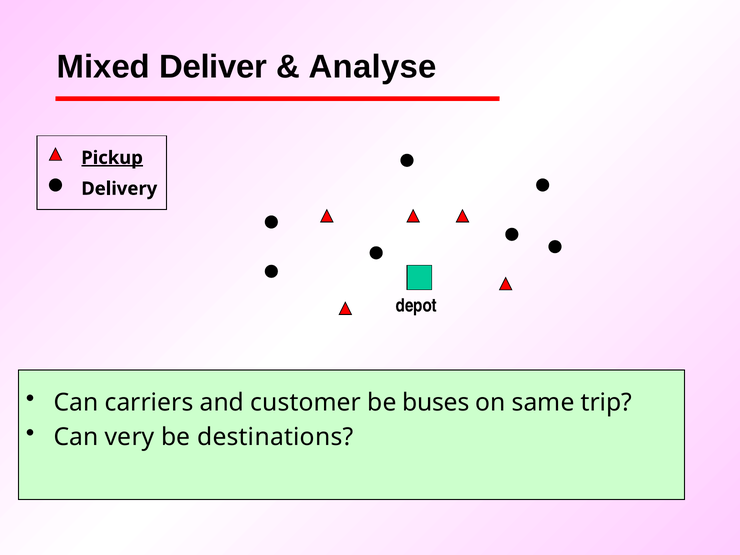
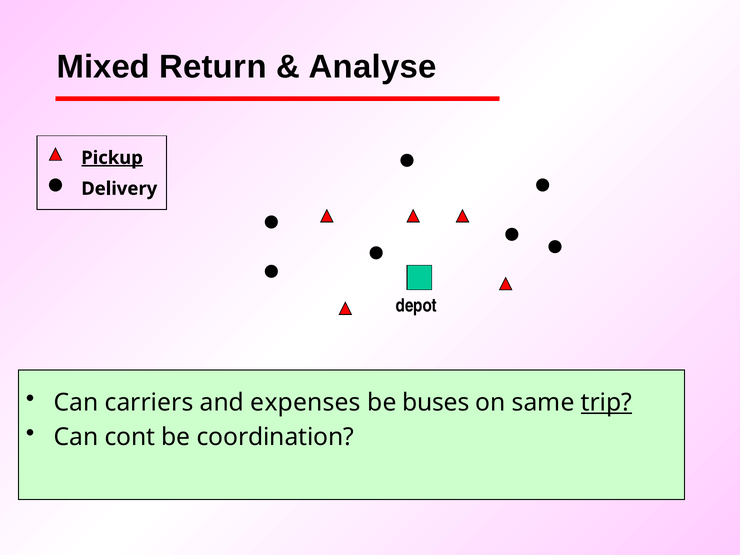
Deliver: Deliver -> Return (213, 67)
customer: customer -> expenses (306, 403)
trip underline: none -> present (607, 403)
very: very -> cont (130, 437)
destinations: destinations -> coordination (275, 437)
